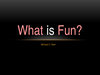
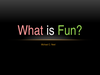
Fun colour: pink -> light green (70, 30)
